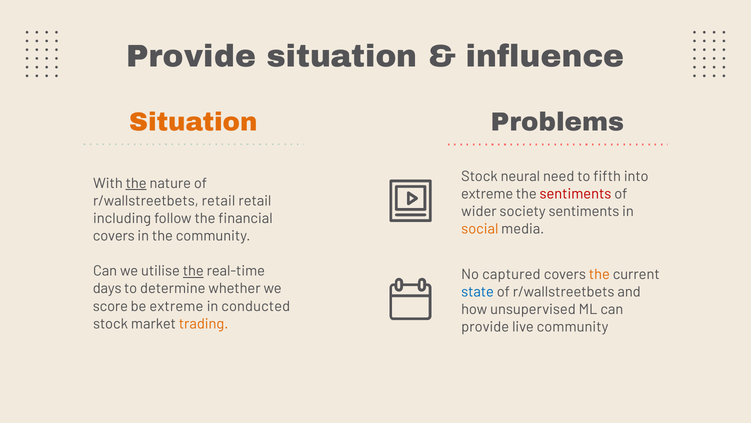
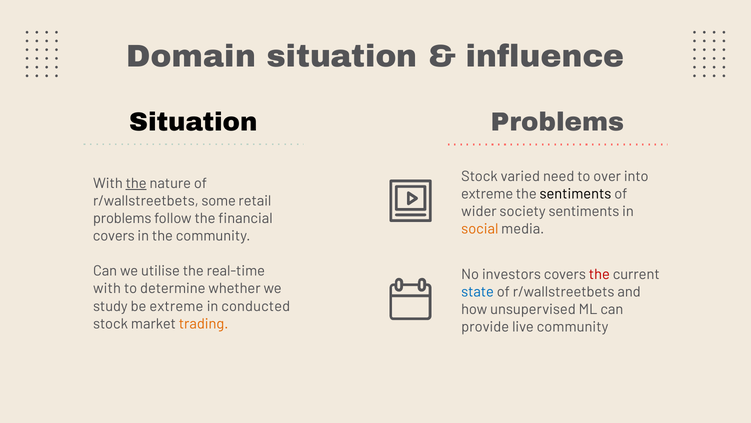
Provide: Provide -> Domain (191, 56)
Situation colour: orange -> black (194, 122)
neural: neural -> varied (520, 176)
fifth: fifth -> over (607, 176)
sentiments colour: red -> black (575, 194)
r/wallstreetbets retail: retail -> some (219, 201)
including: including -> problems (122, 218)
the underline: present -> none (193, 271)
captured: captured -> investors (511, 274)
the colour: orange -> red (599, 274)
days: days -> with (107, 288)
score: score -> study (110, 306)
